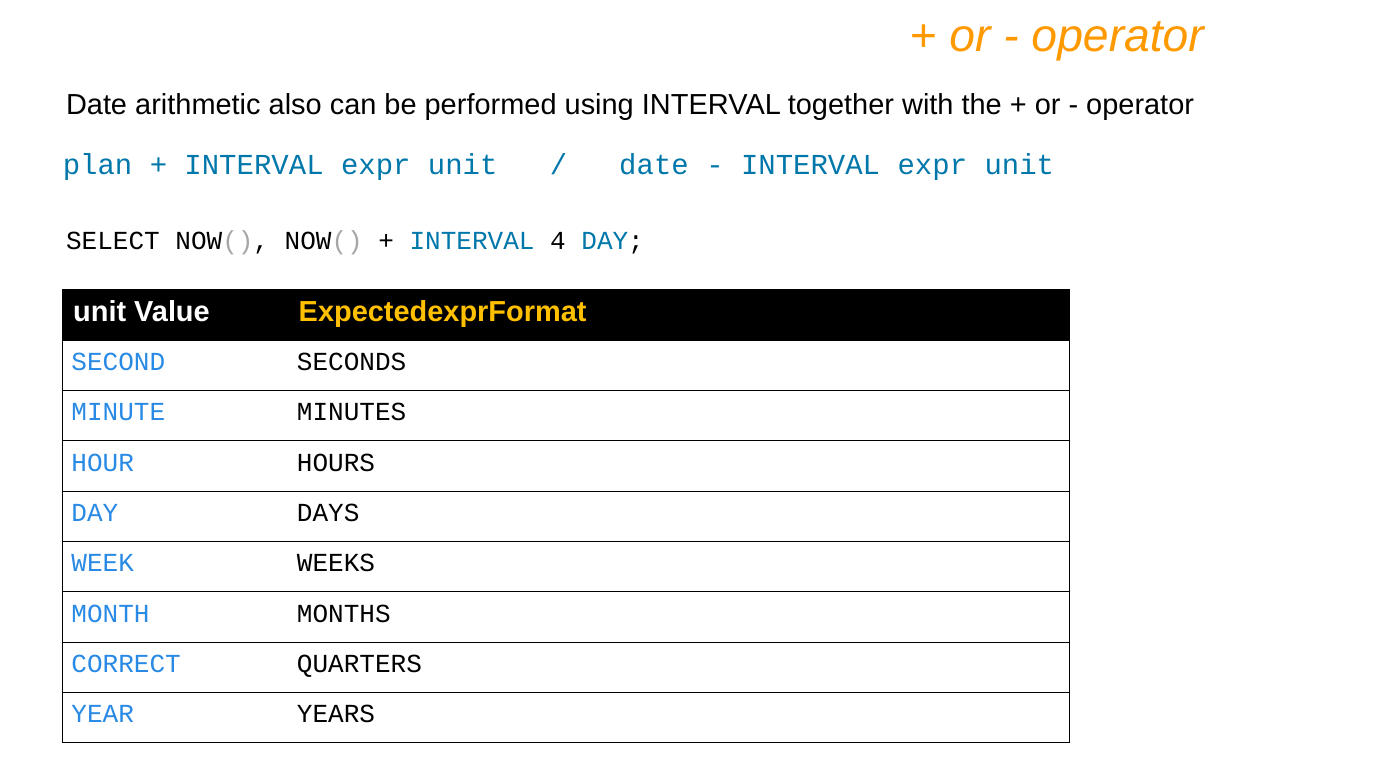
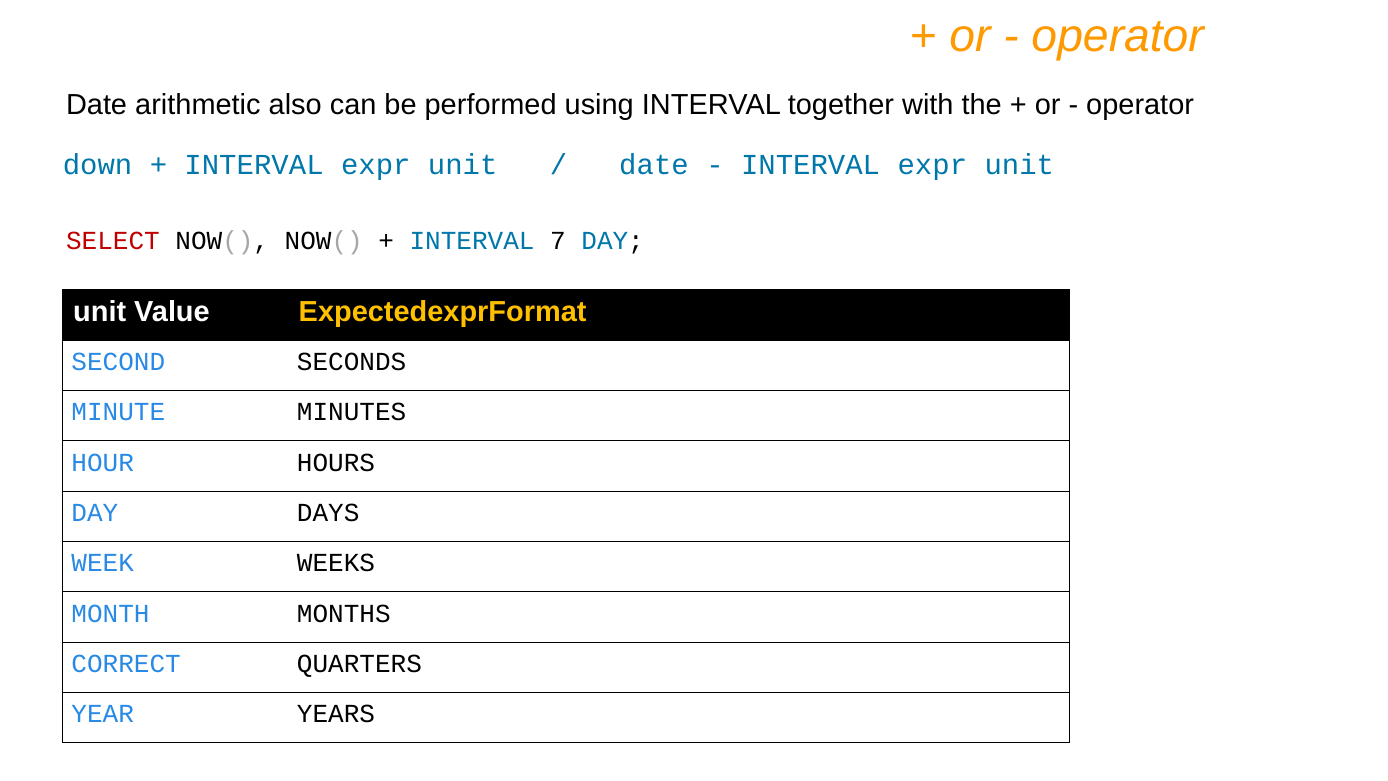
plan: plan -> down (98, 165)
SELECT colour: black -> red (113, 241)
4: 4 -> 7 (558, 241)
